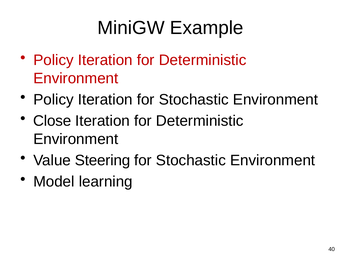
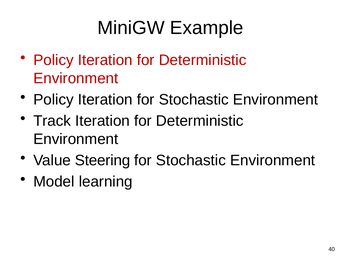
Close: Close -> Track (52, 121)
